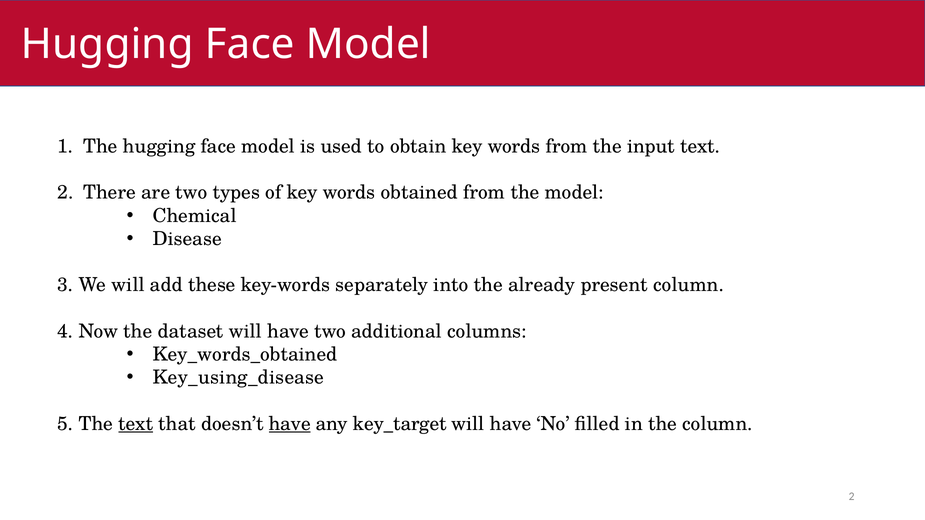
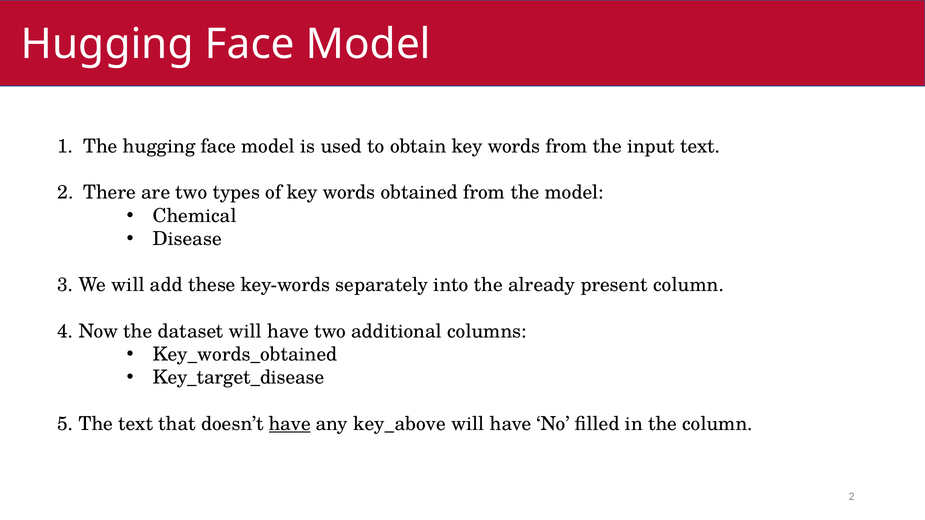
Key_using_disease: Key_using_disease -> Key_target_disease (239, 378)
text underline: present -> none (136, 424)
key_target: key_target -> key_above (400, 424)
